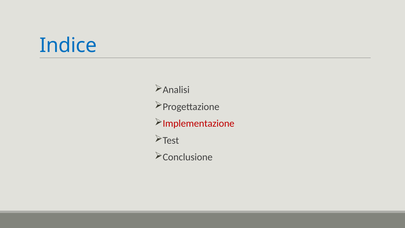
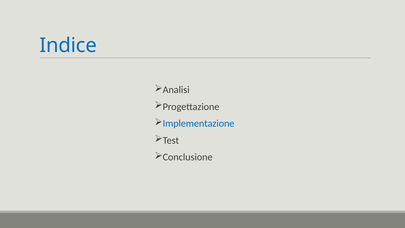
Implementazione colour: red -> blue (199, 123)
